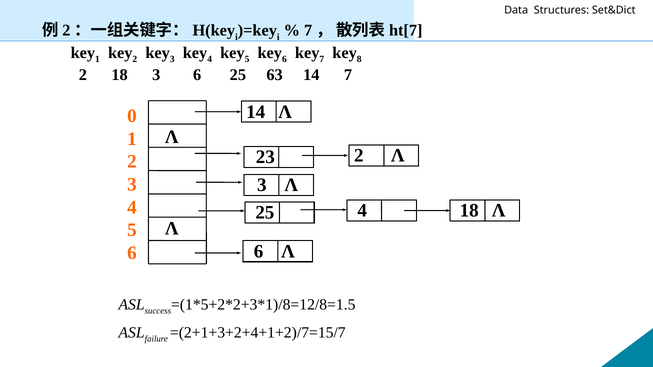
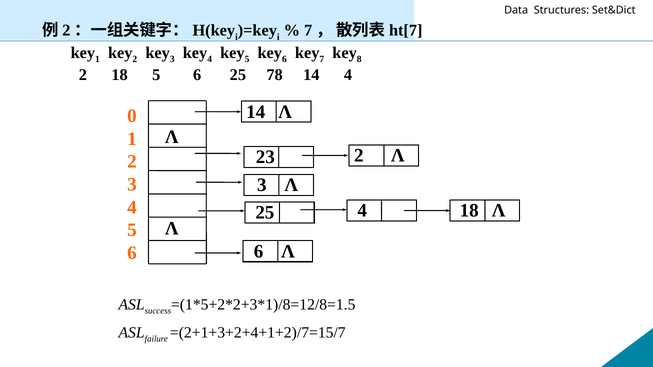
18 3: 3 -> 5 (156, 75)
63: 63 -> 78 (275, 75)
14 7: 7 -> 4 (348, 75)
